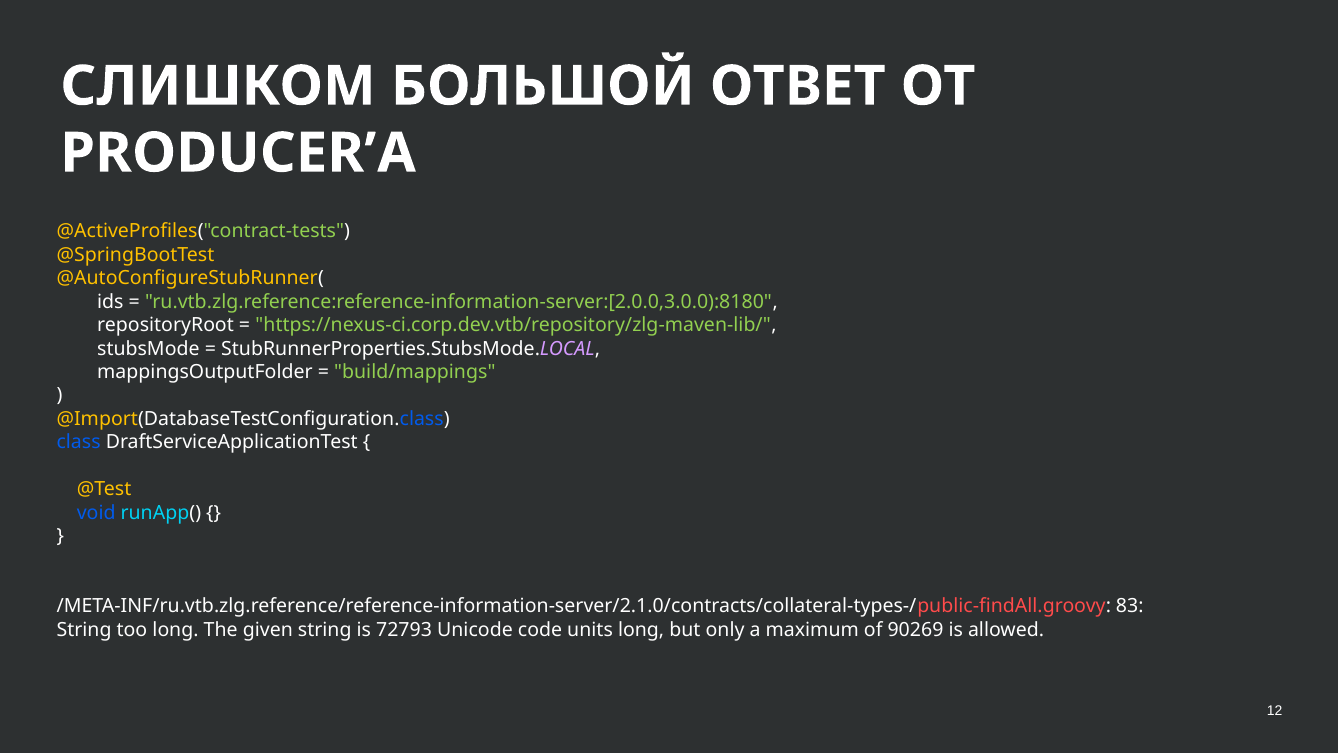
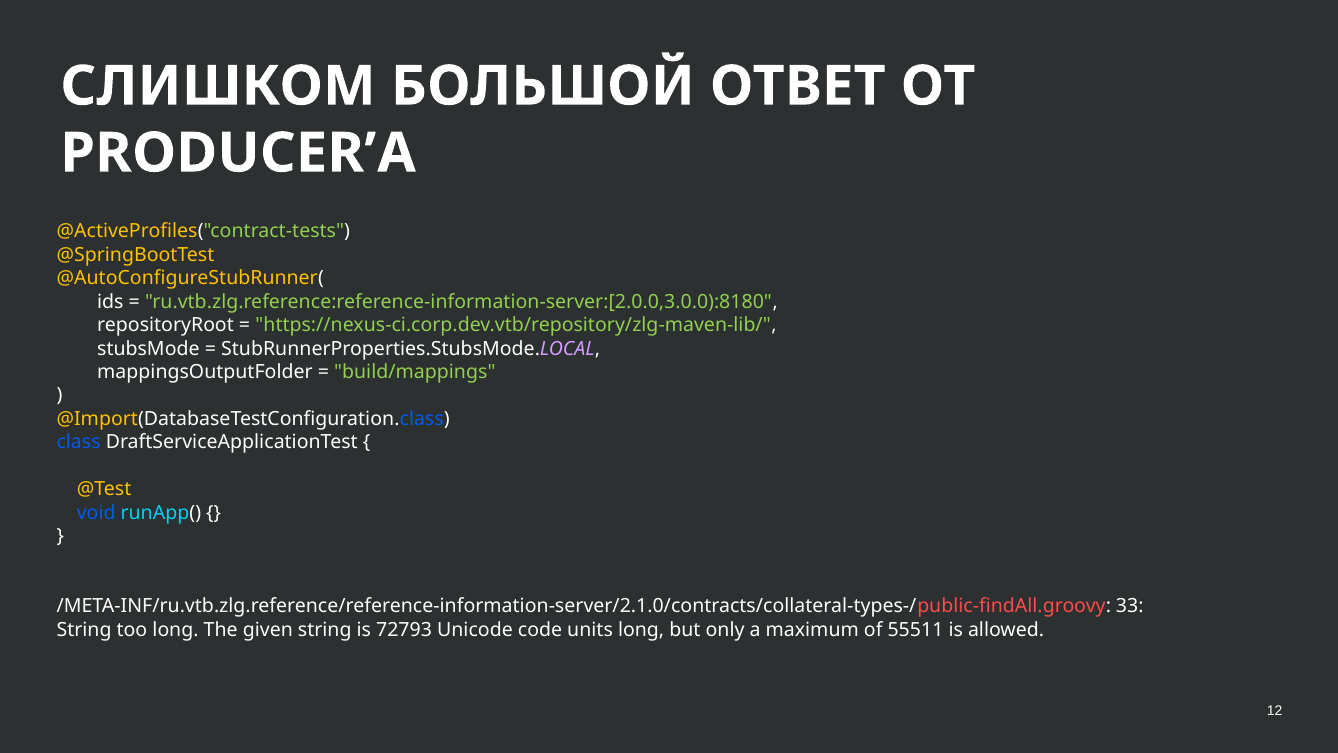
83: 83 -> 33 (1130, 606)
90269: 90269 -> 55511 (916, 630)
